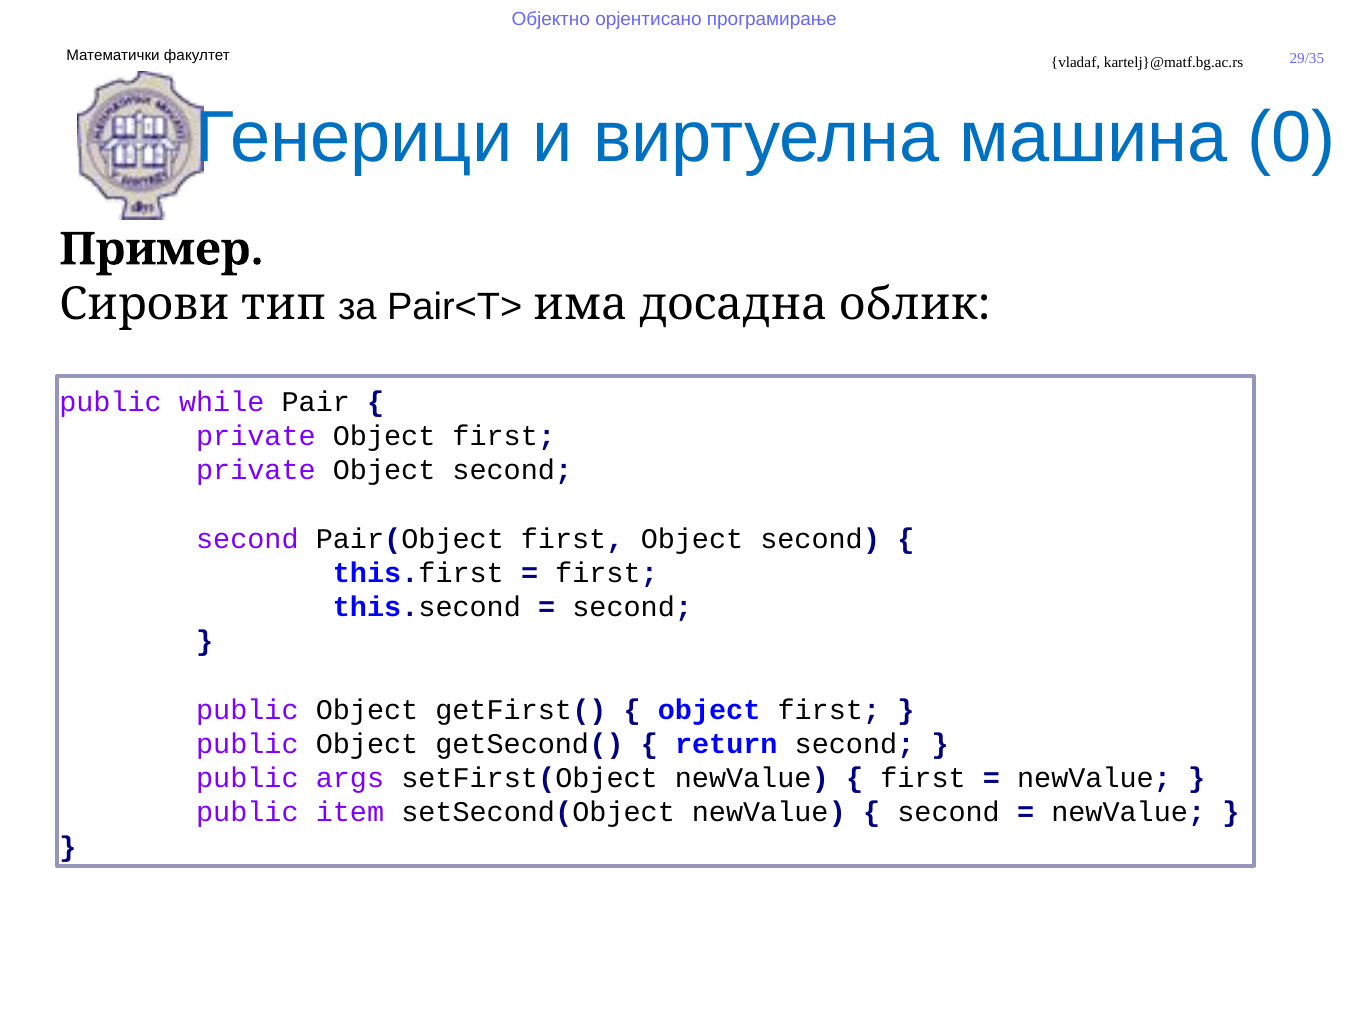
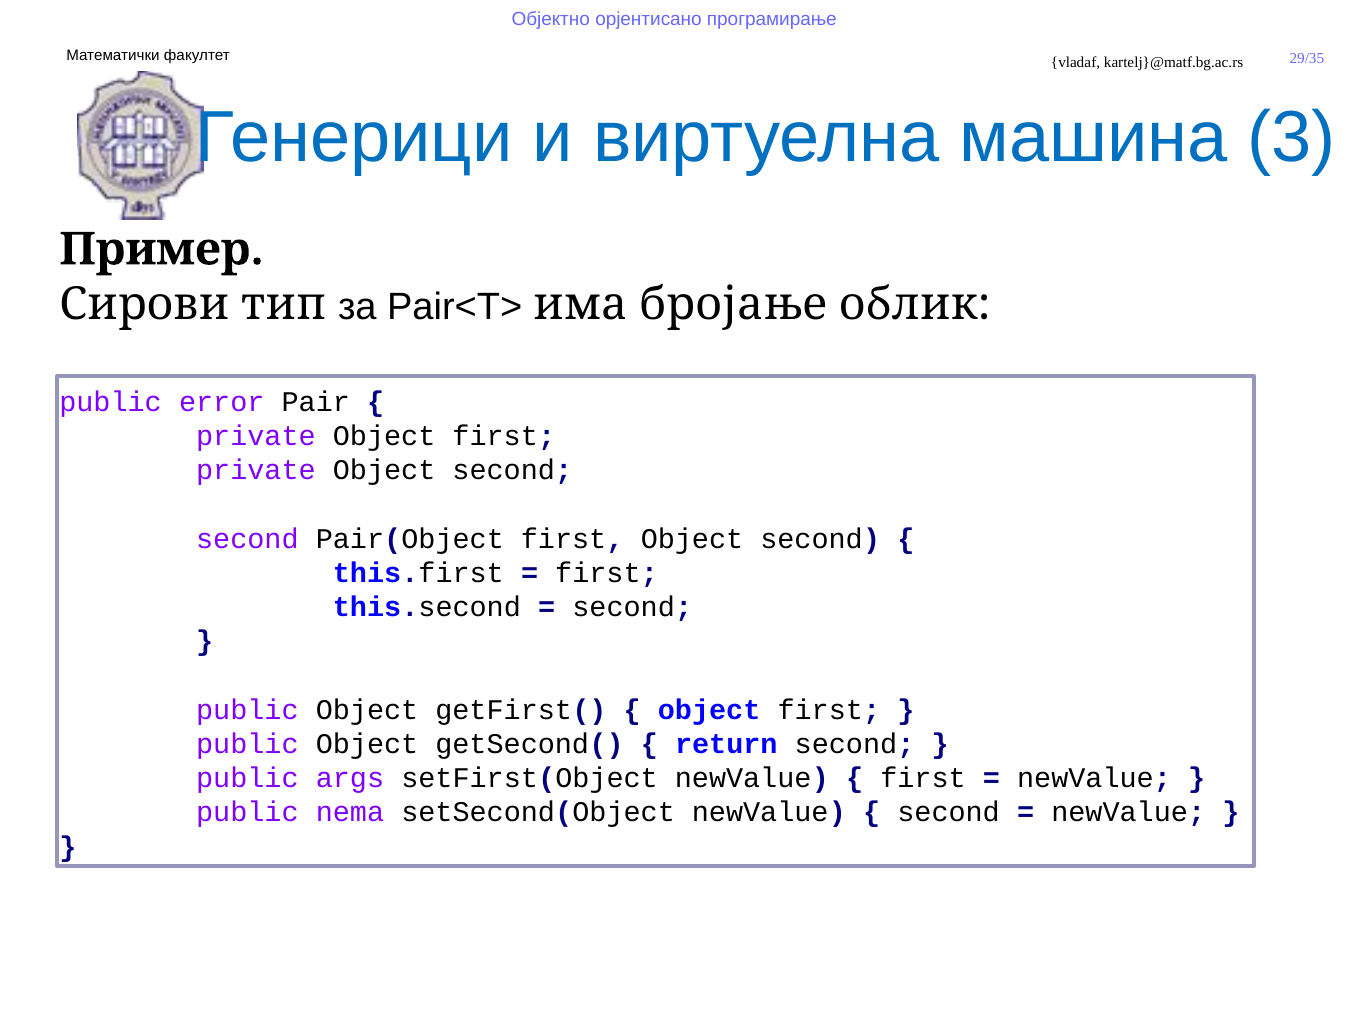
0: 0 -> 3 (1292, 137)
досадна: досадна -> бројање (733, 304)
while: while -> error (222, 402)
item: item -> nema (350, 812)
